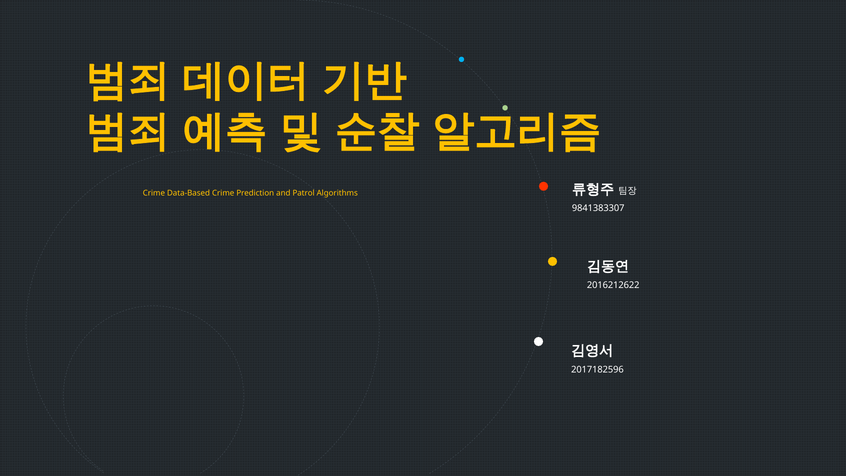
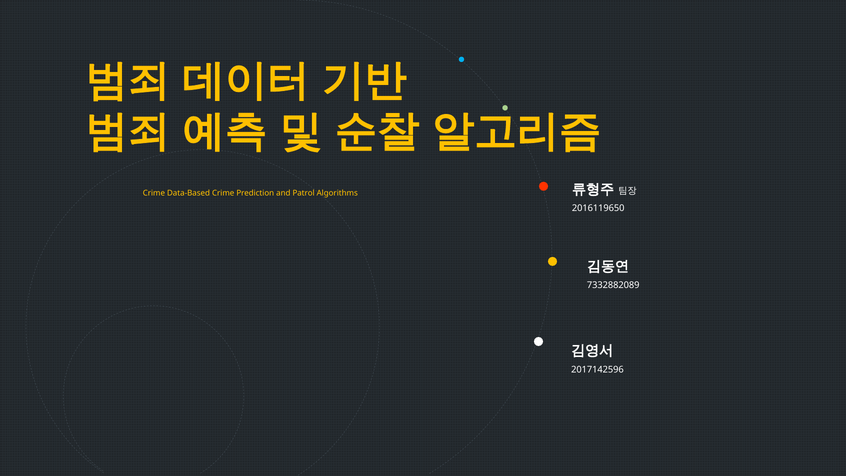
9841383307: 9841383307 -> 2016119650 (598, 208)
2016212622: 2016212622 -> 7332882089 (613, 285)
2017182596: 2017182596 -> 2017142596 (597, 369)
